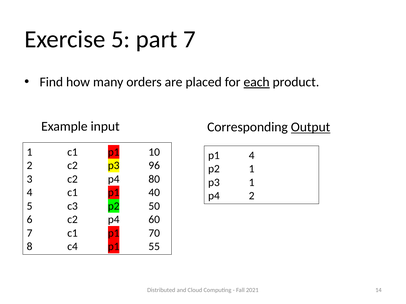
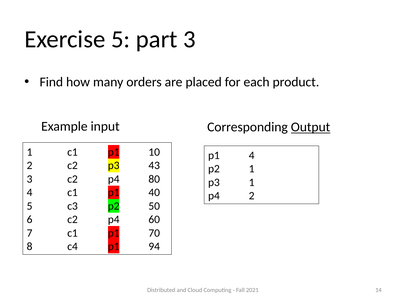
part 7: 7 -> 3 (189, 39)
each underline: present -> none (257, 82)
96: 96 -> 43 (154, 166)
55: 55 -> 94 (154, 247)
